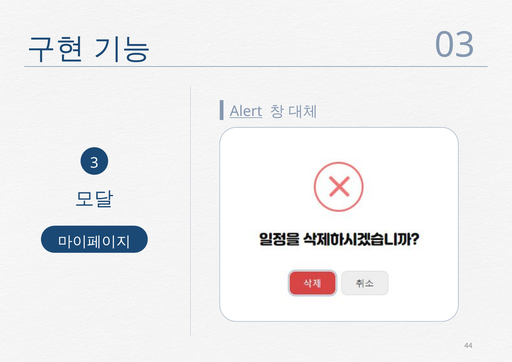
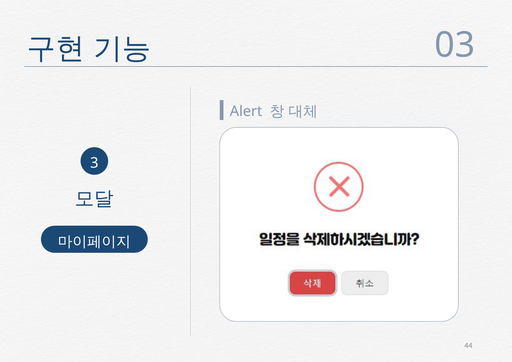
Alert underline: present -> none (246, 111)
